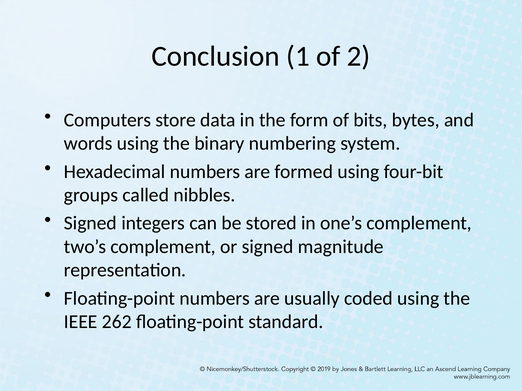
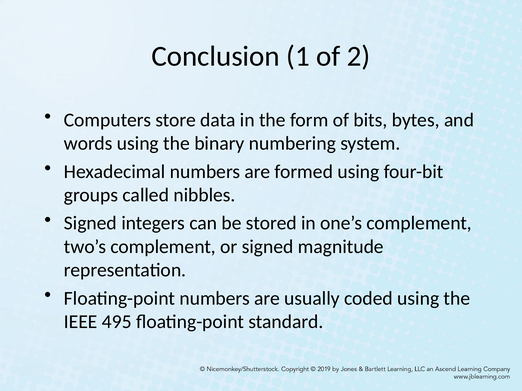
262: 262 -> 495 (117, 322)
